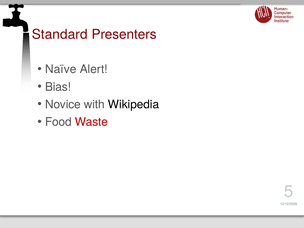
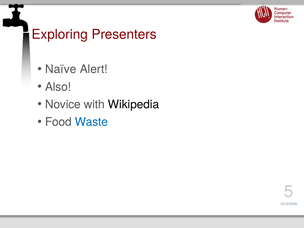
Standard: Standard -> Exploring (60, 35)
Bias: Bias -> Also (58, 87)
Waste colour: red -> blue (91, 122)
